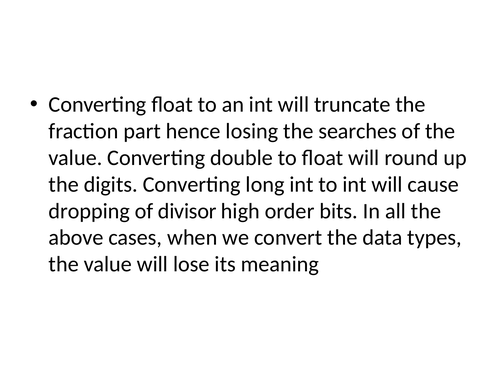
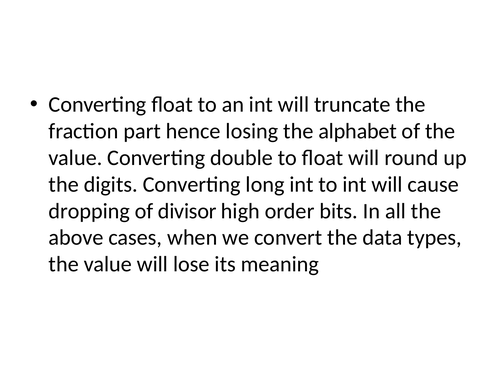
searches: searches -> alphabet (358, 131)
